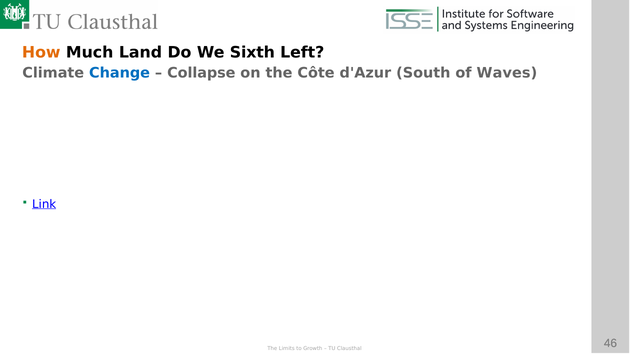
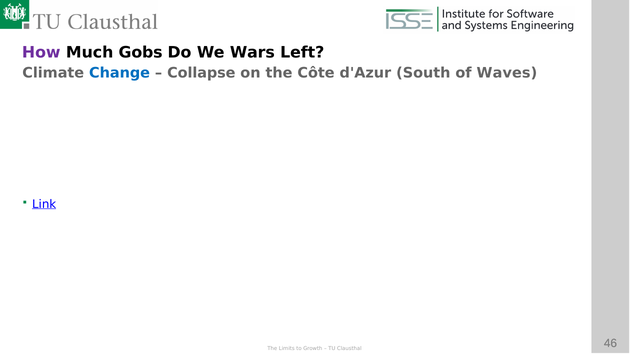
How colour: orange -> purple (41, 52)
Land: Land -> Gobs (141, 52)
Sixth: Sixth -> Wars (252, 52)
